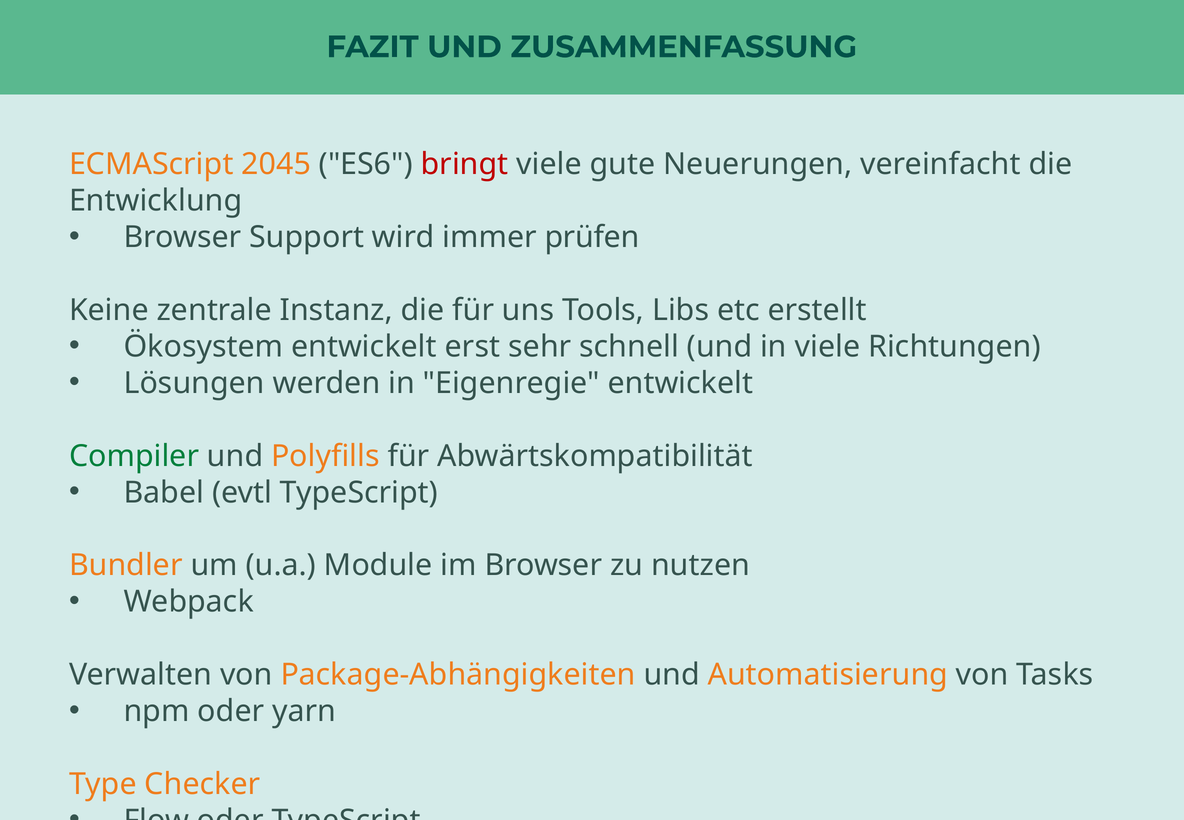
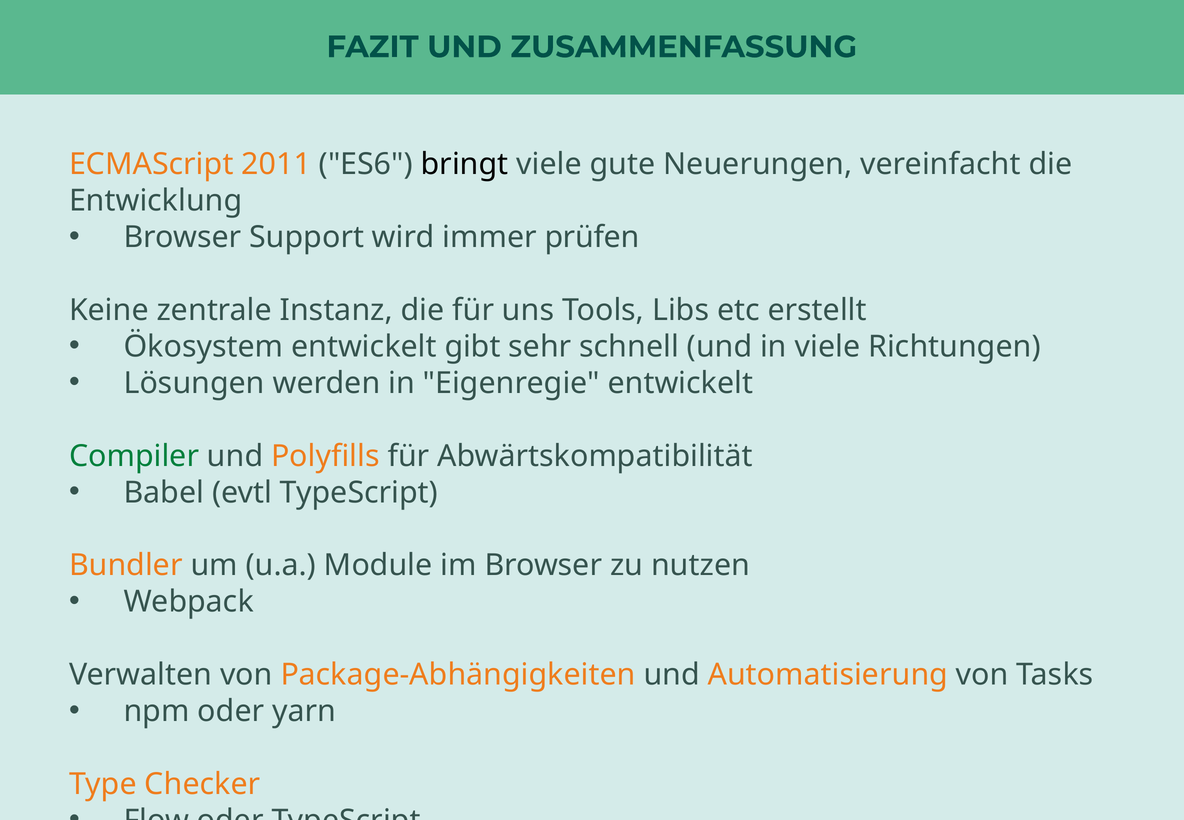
2045: 2045 -> 2011 (276, 164)
bringt colour: red -> black (465, 164)
erst: erst -> gibt (473, 347)
